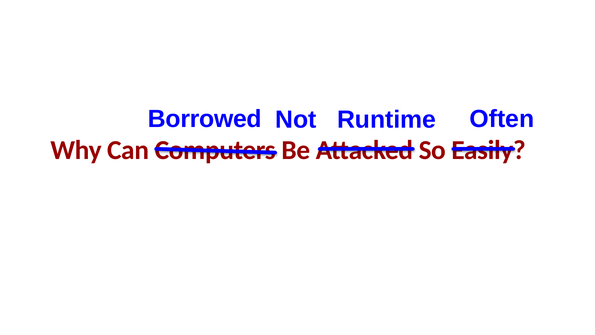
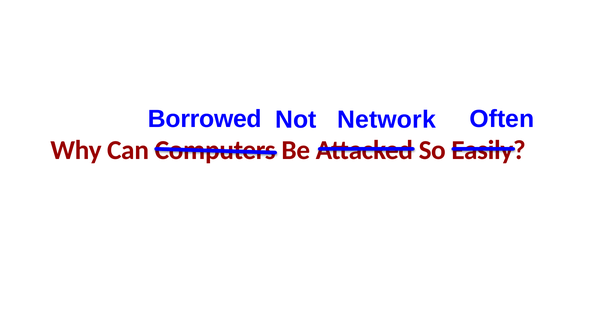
Runtime: Runtime -> Network (386, 120)
